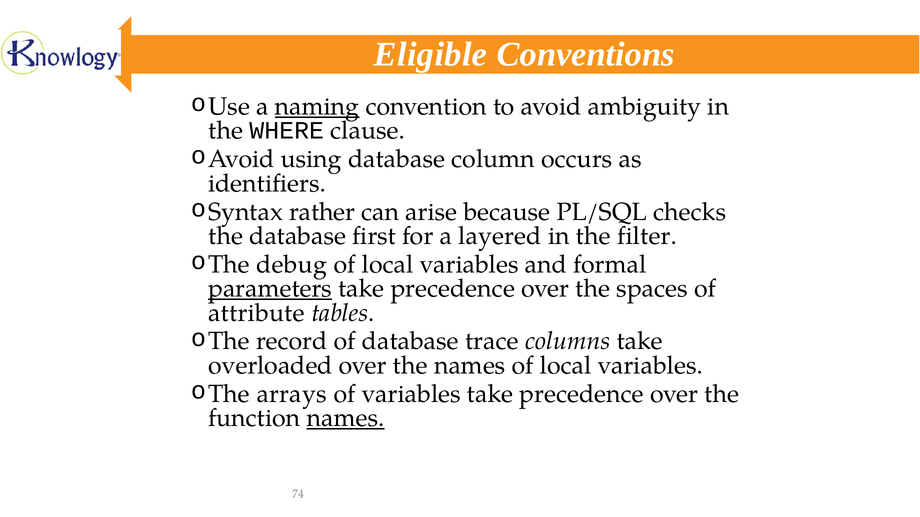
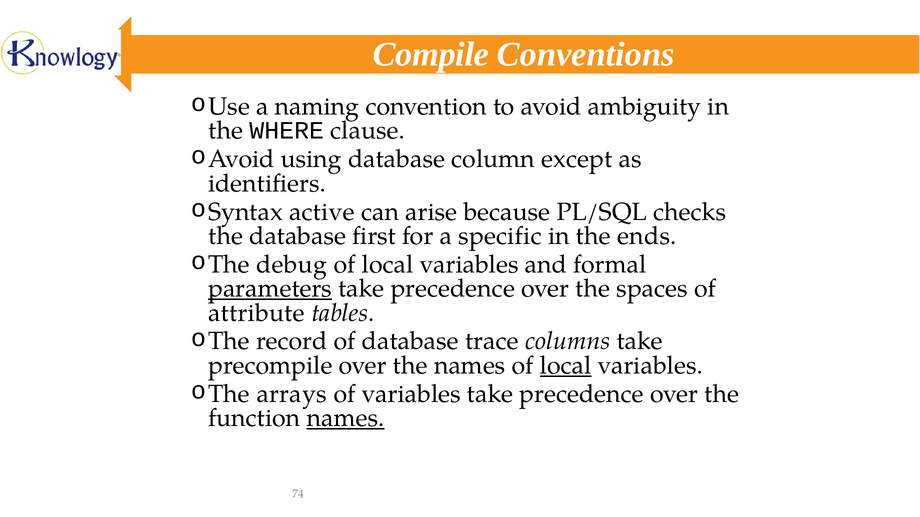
Eligible: Eligible -> Compile (431, 54)
naming underline: present -> none (317, 107)
occurs: occurs -> except (577, 159)
rather: rather -> active (322, 212)
layered: layered -> specific (500, 236)
filter: filter -> ends (647, 236)
overloaded: overloaded -> precompile (270, 366)
local underline: none -> present (566, 366)
